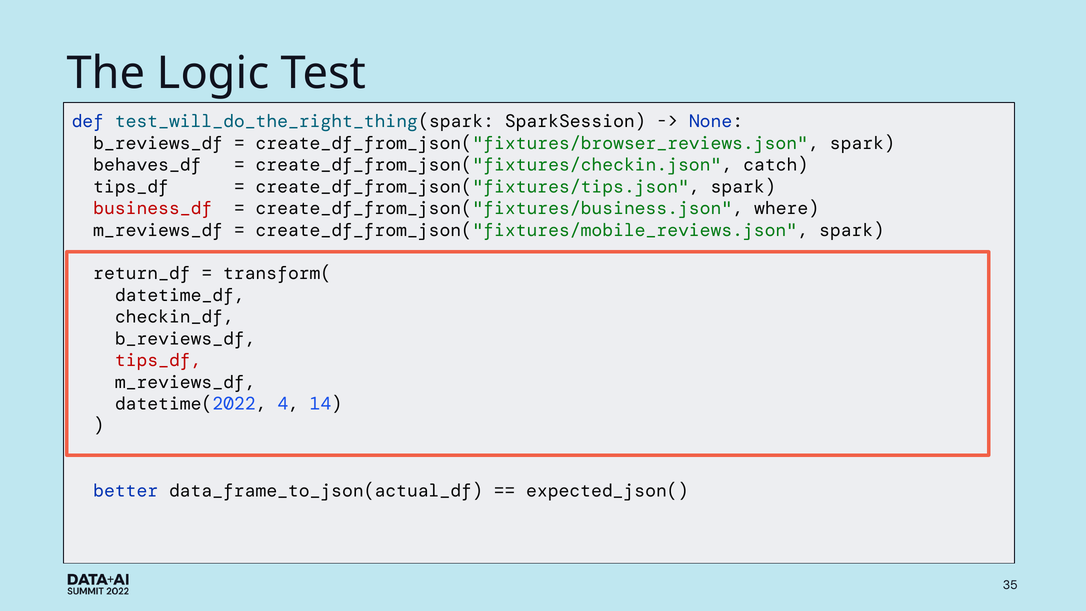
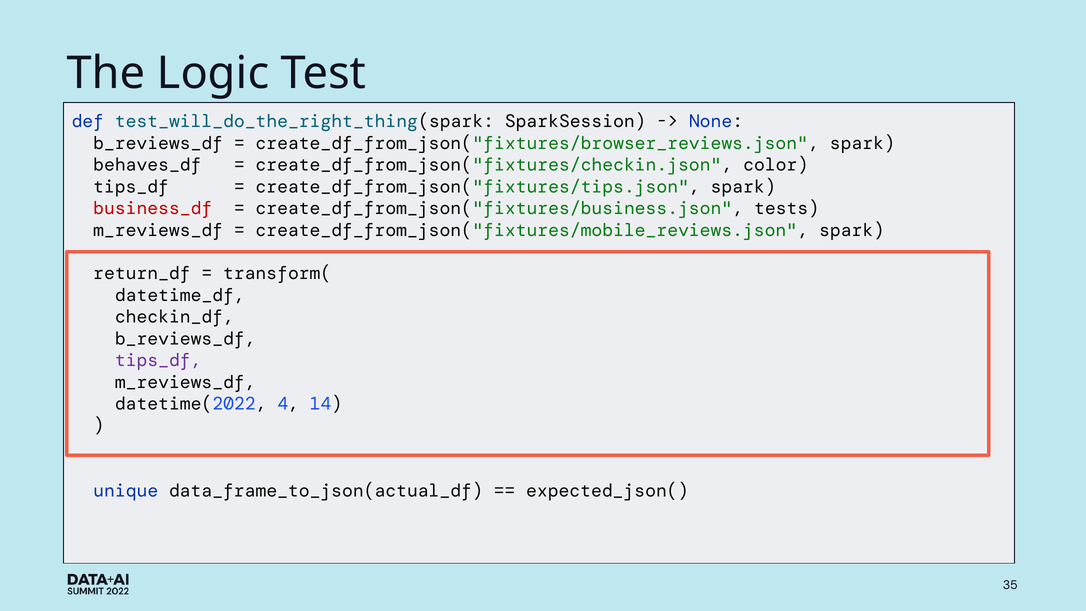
catch: catch -> color (776, 165)
where: where -> tests (787, 208)
tips_df colour: red -> purple (158, 360)
better: better -> unique (126, 491)
